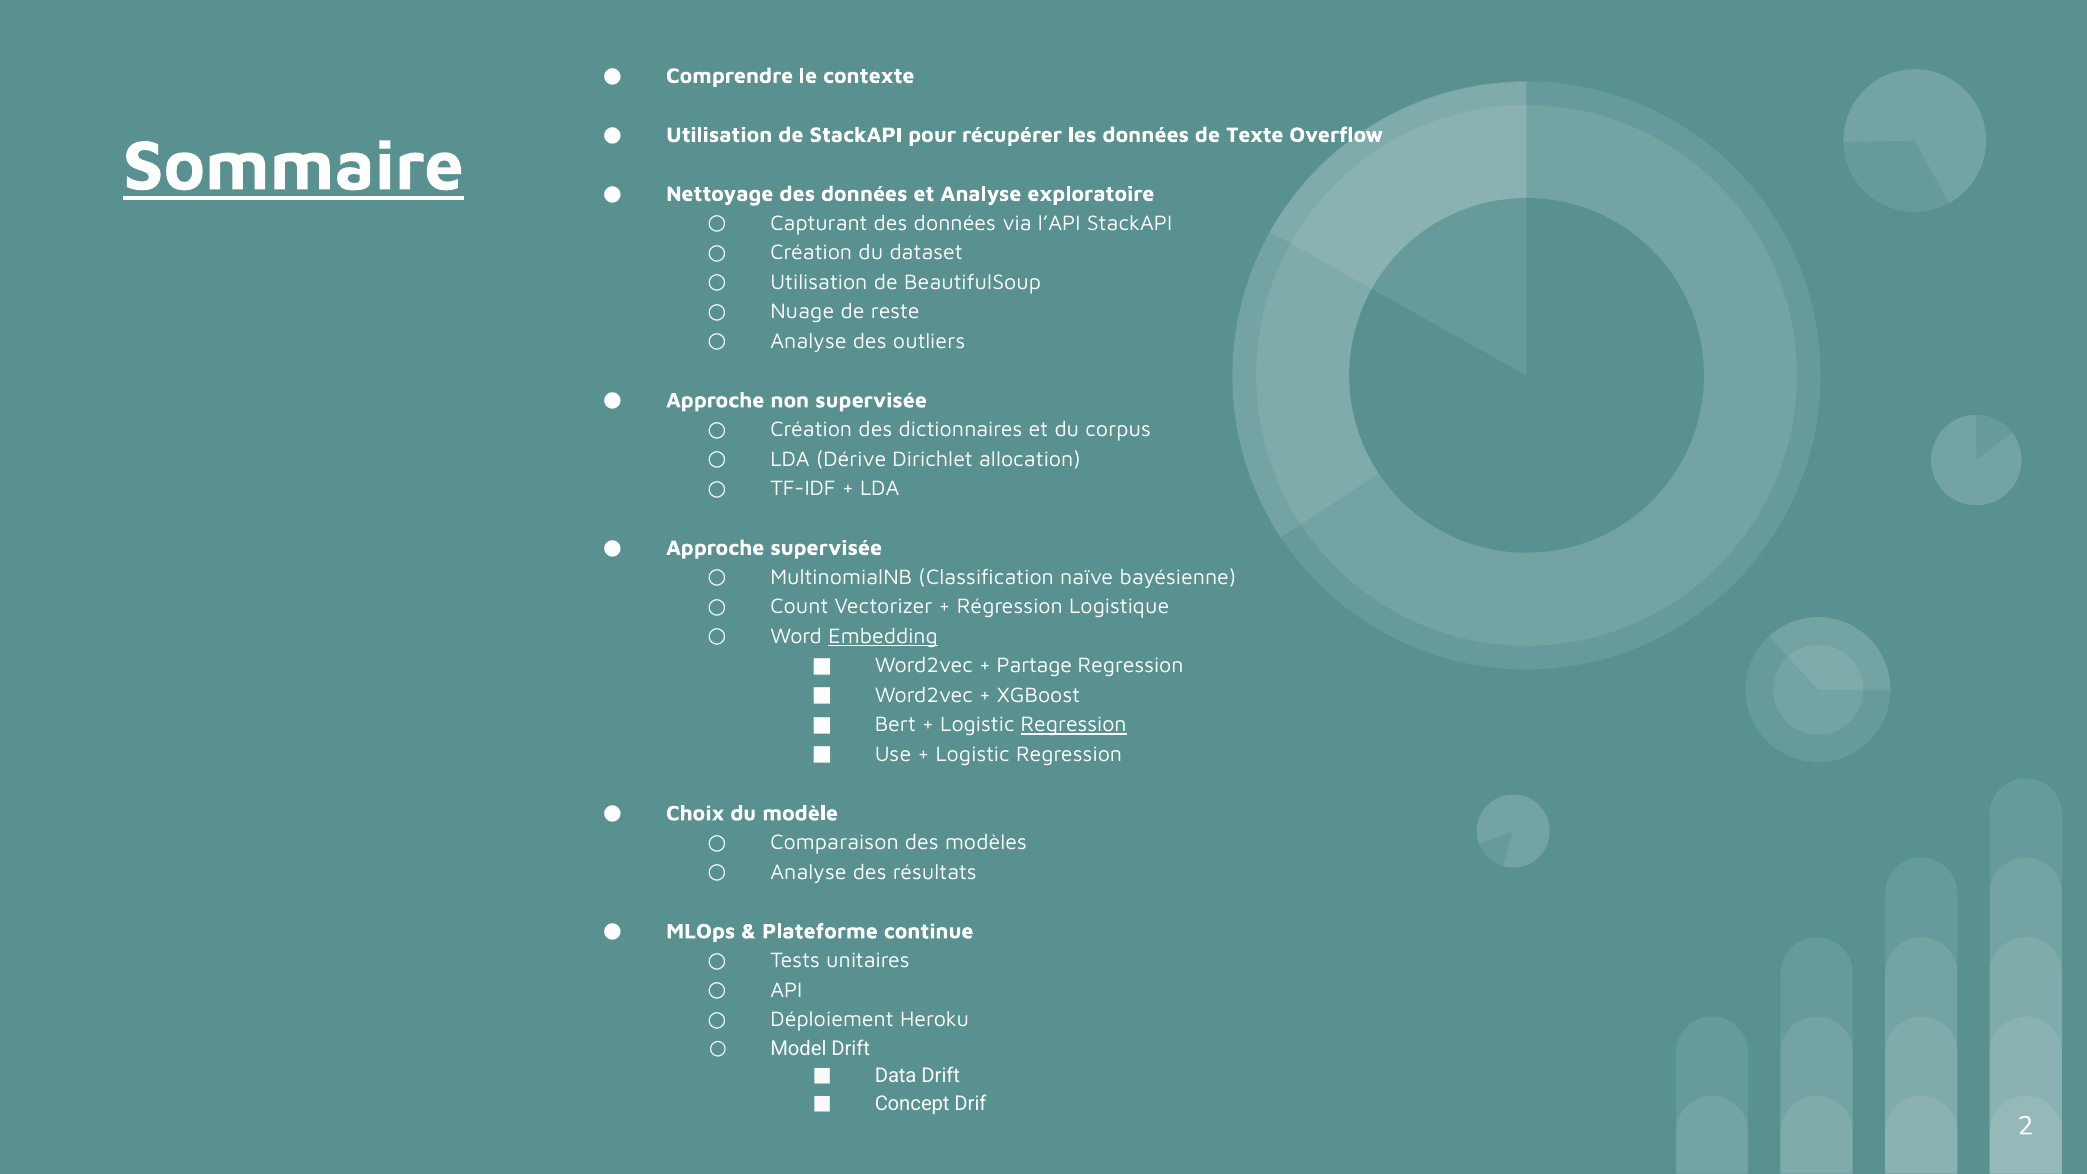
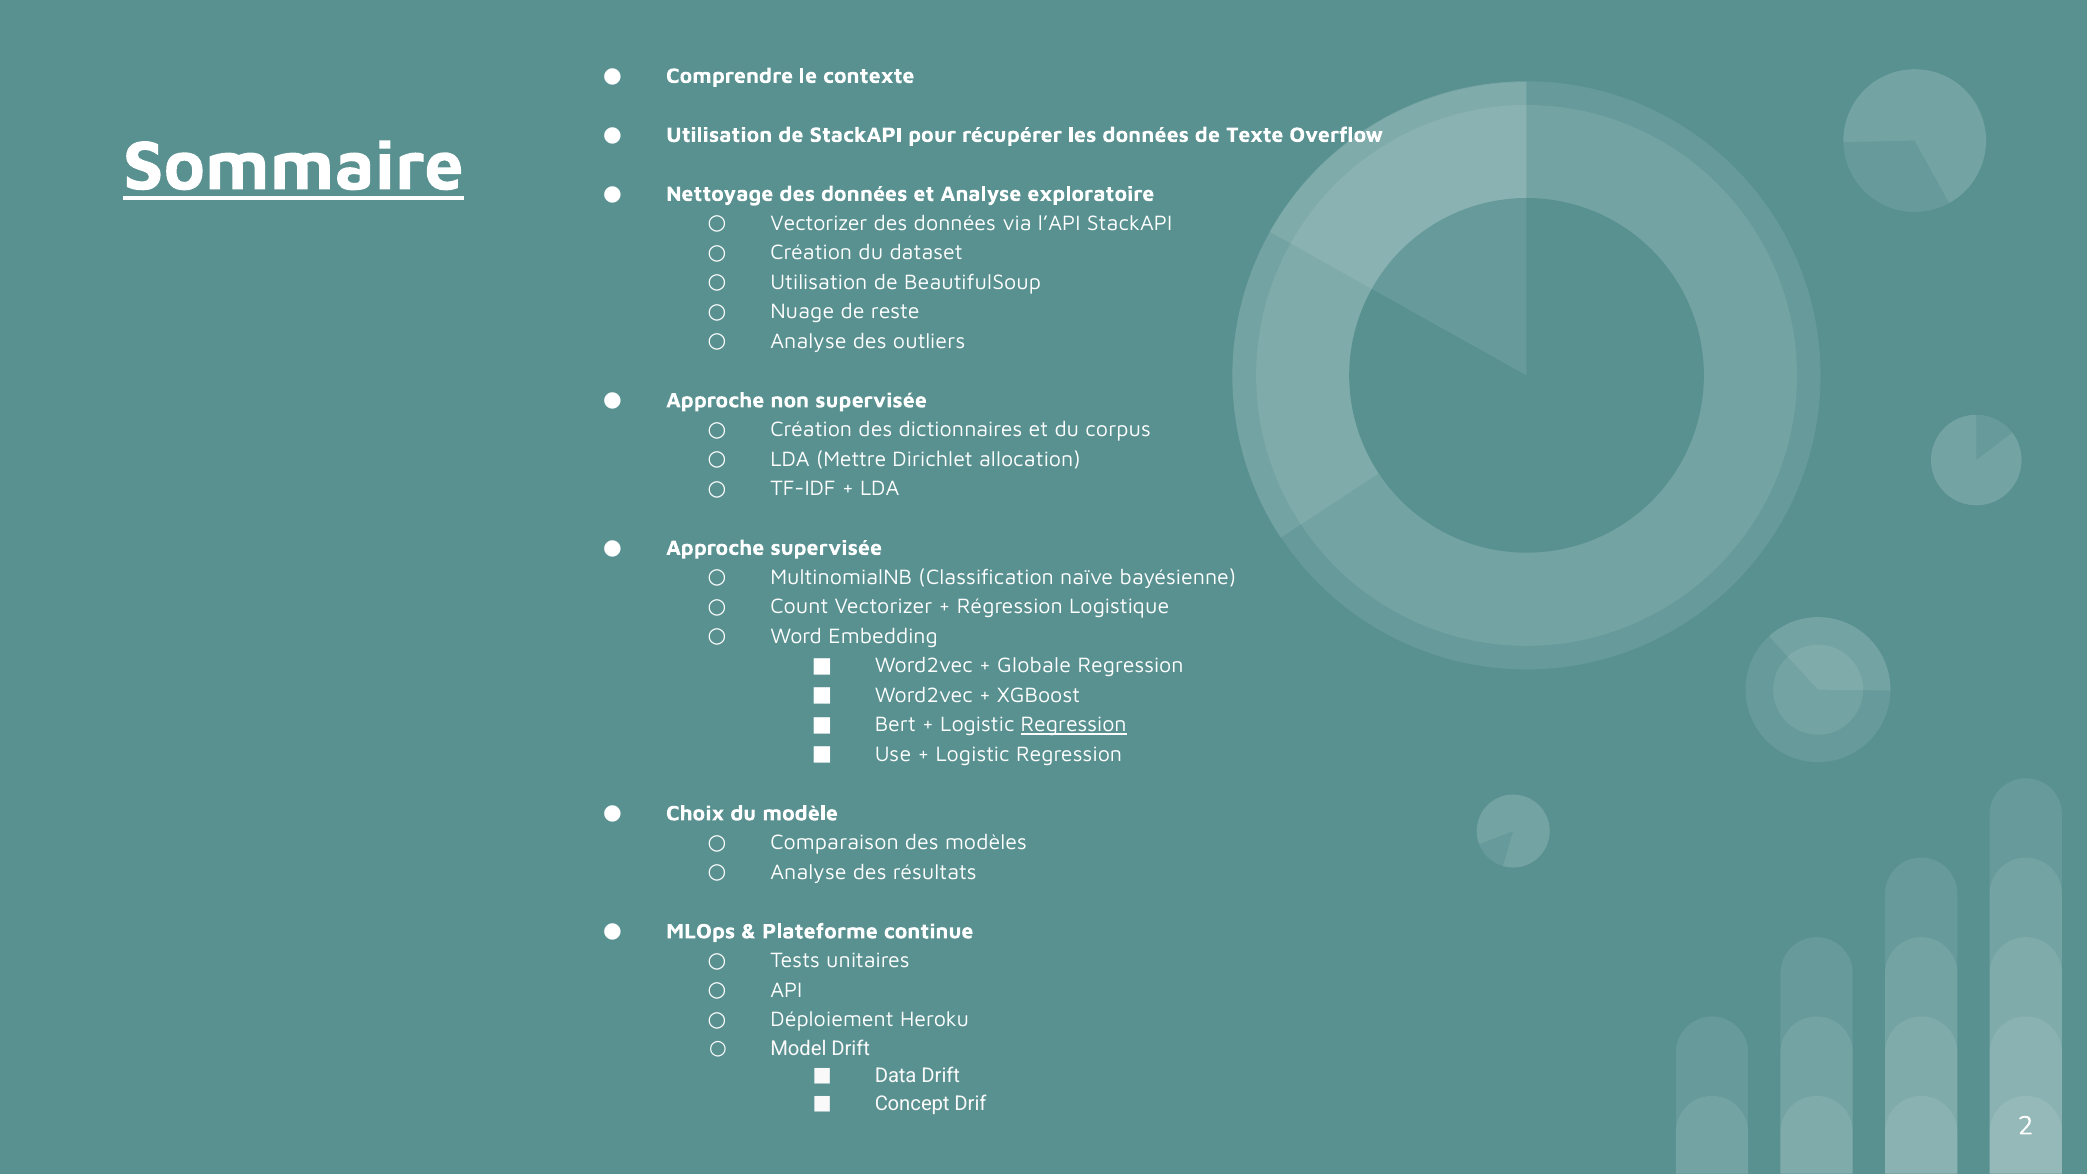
Capturant: Capturant -> Vectorizer (819, 223)
Dérive: Dérive -> Mettre (851, 459)
Embedding underline: present -> none (883, 636)
Partage: Partage -> Globale (1034, 666)
